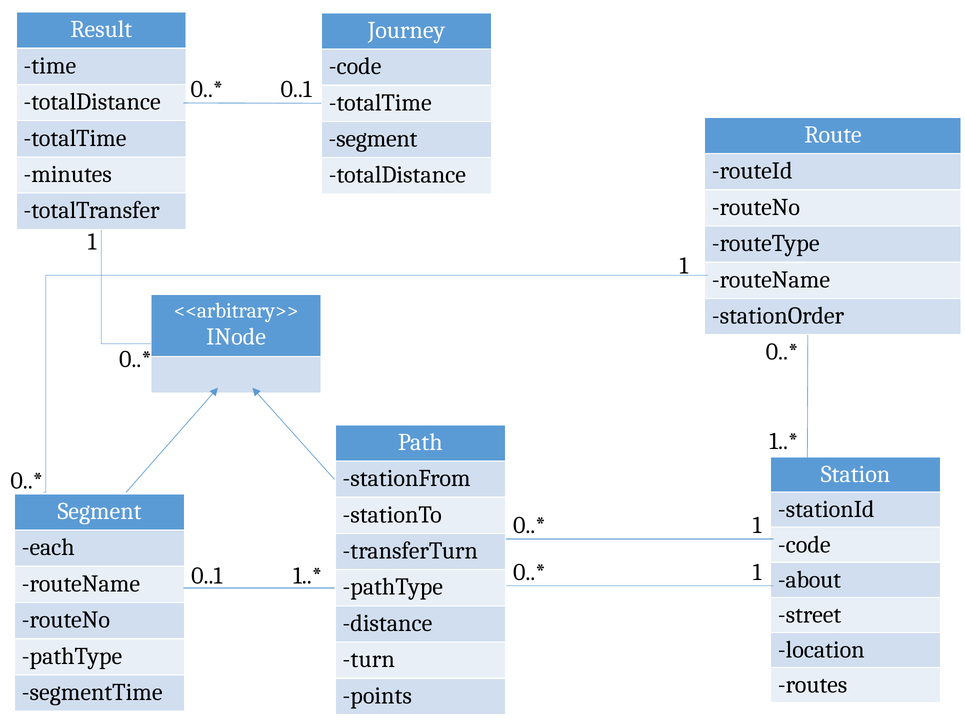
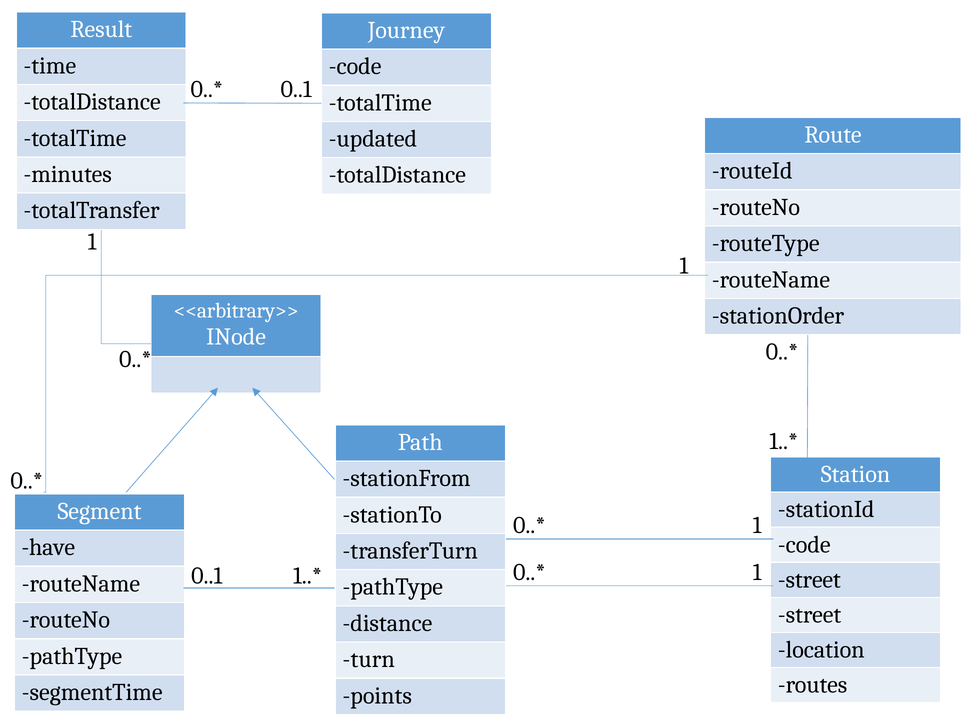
segment: segment -> updated (373, 139)
each: each -> have (48, 547)
about: about -> street (809, 579)
